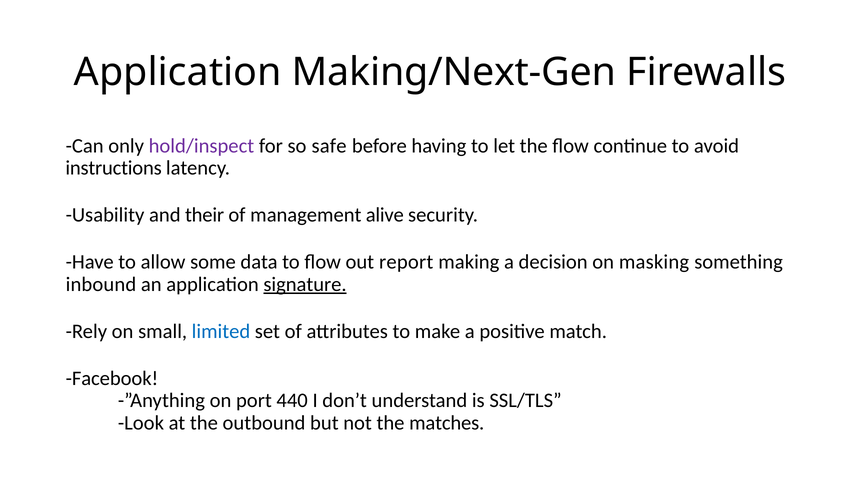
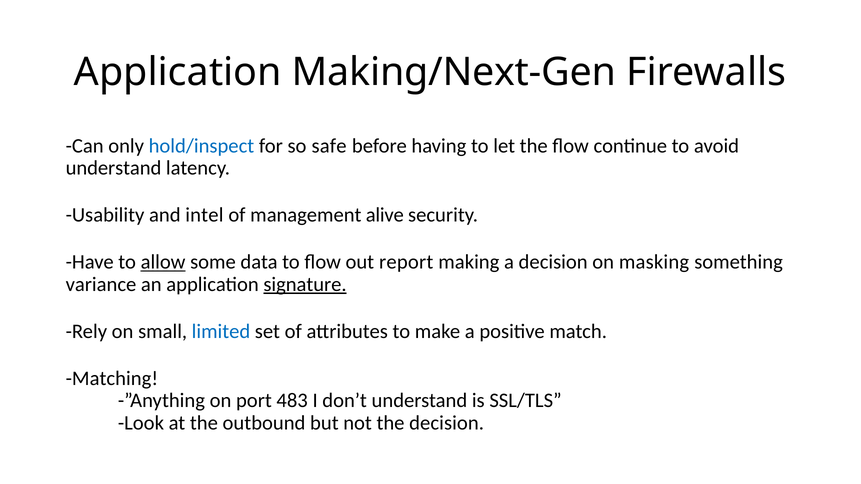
hold/inspect colour: purple -> blue (201, 146)
instructions: instructions -> understand (113, 168)
their: their -> intel (204, 215)
allow underline: none -> present (163, 262)
inbound: inbound -> variance (101, 285)
Facebook: Facebook -> Matching (112, 379)
440: 440 -> 483 (292, 401)
the matches: matches -> decision (447, 423)
